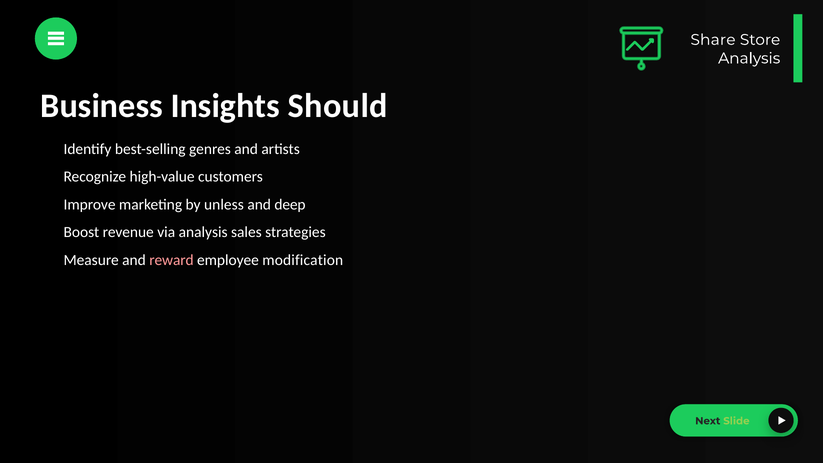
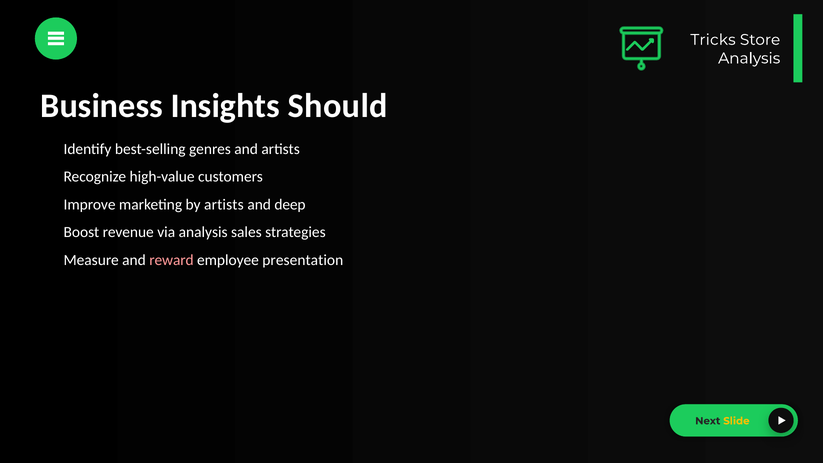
Share: Share -> Tricks (713, 40)
by unless: unless -> artists (224, 205)
modification: modification -> presentation (303, 260)
Slide colour: light green -> yellow (736, 421)
